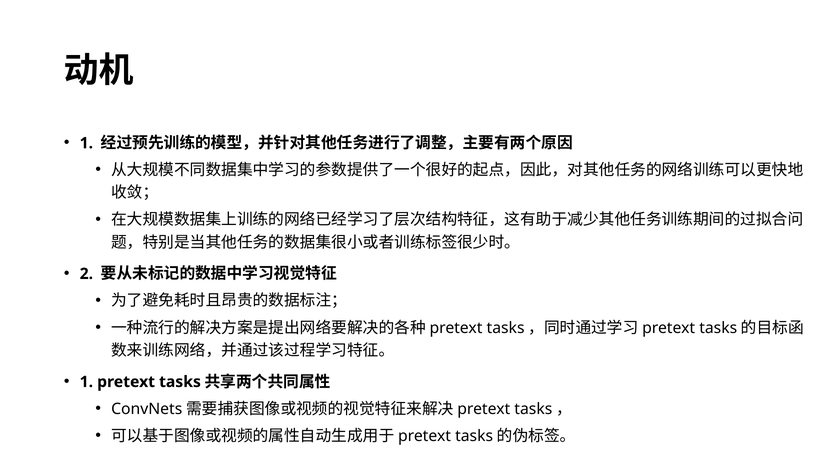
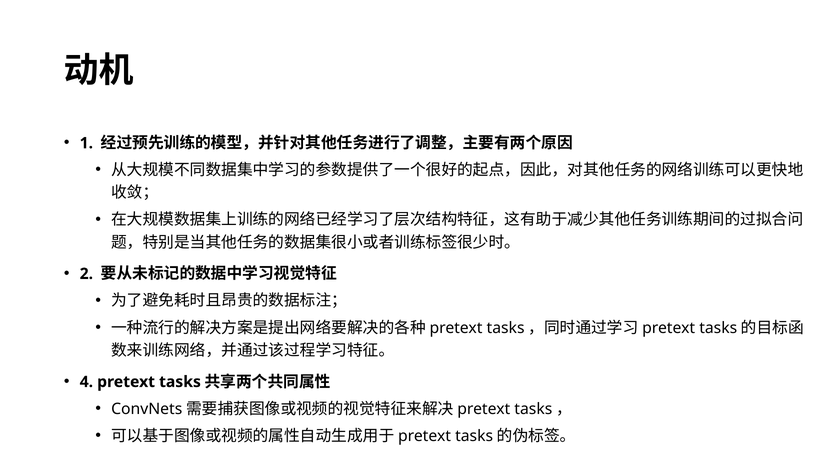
1: 1 -> 4 (86, 382)
